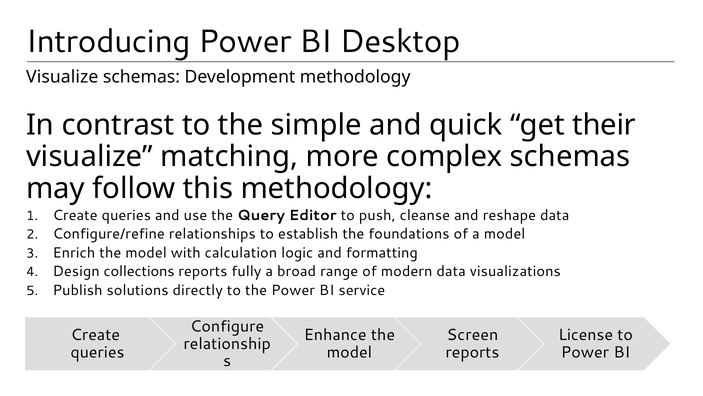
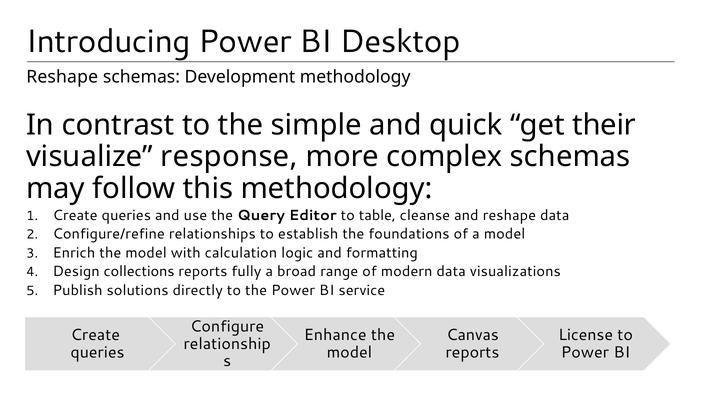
Visualize: Visualize -> Reshape (62, 77)
matching: matching -> response (229, 157)
push: push -> table (377, 215)
Screen: Screen -> Canvas (473, 335)
